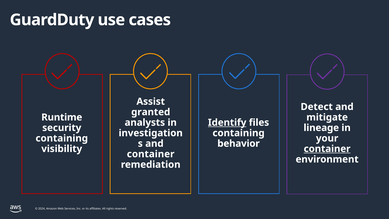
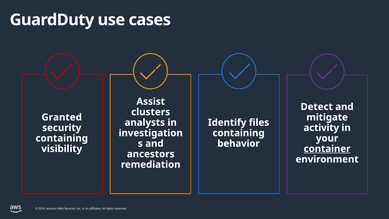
granted: granted -> clusters (151, 112)
Runtime: Runtime -> Granted (62, 117)
Identify underline: present -> none (227, 122)
lineage: lineage -> activity (321, 128)
container: container -> ancestors (151, 154)
